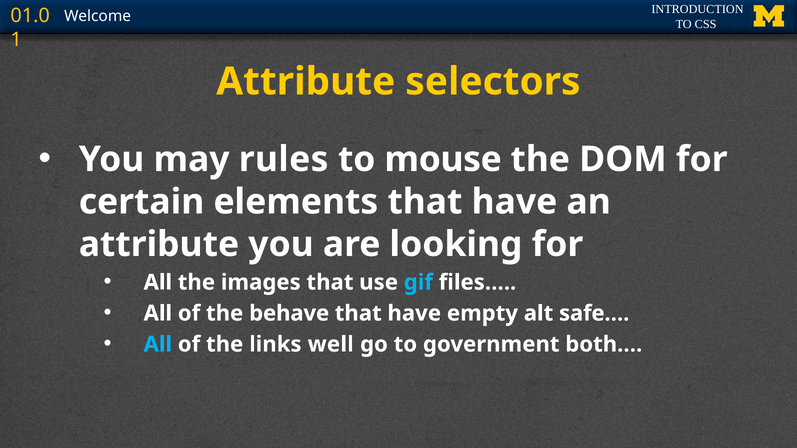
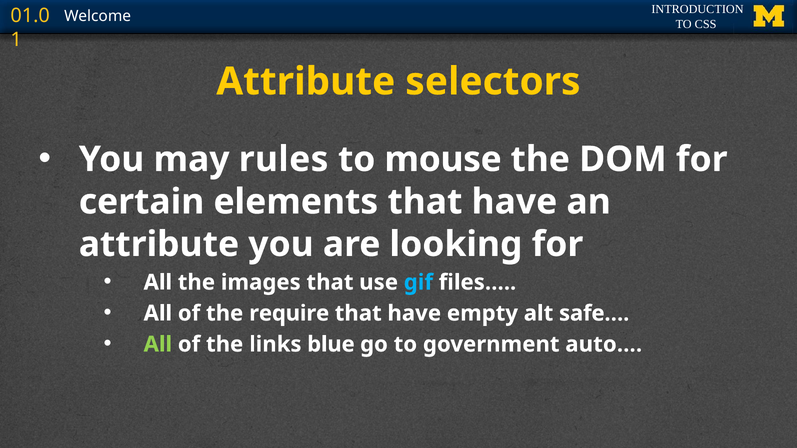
behave: behave -> require (289, 314)
All colour: light blue -> light green (158, 345)
well: well -> blue (331, 345)
both…: both… -> auto… (604, 345)
